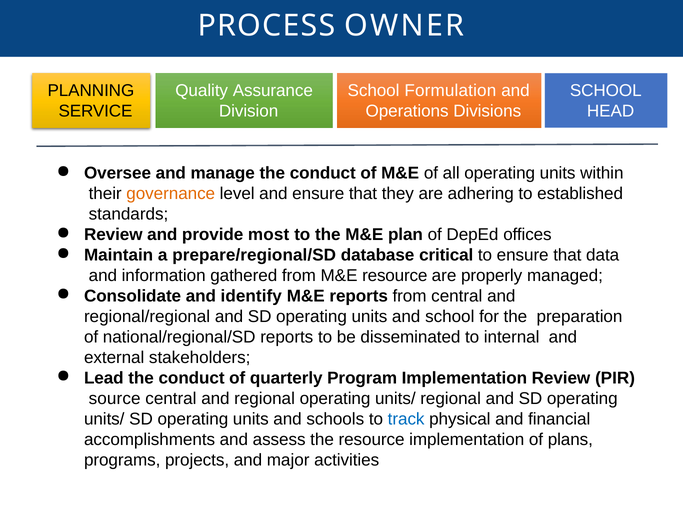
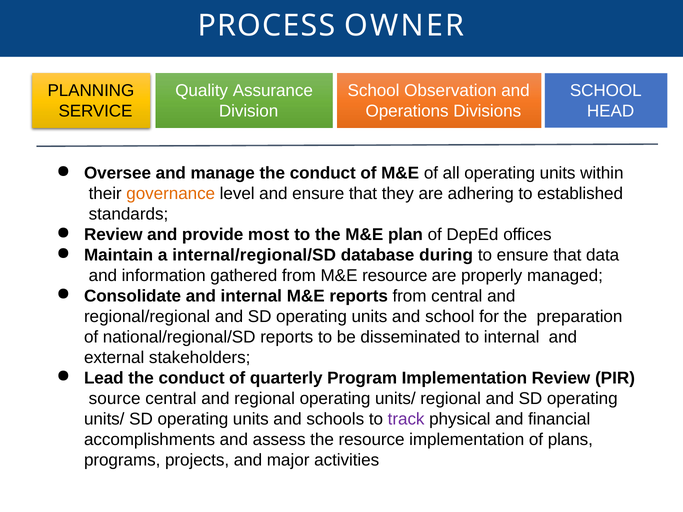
Formulation: Formulation -> Observation (450, 91)
prepare/regional/SD: prepare/regional/SD -> internal/regional/SD (254, 255)
critical: critical -> during (446, 255)
and identify: identify -> internal (251, 296)
track colour: blue -> purple (406, 419)
